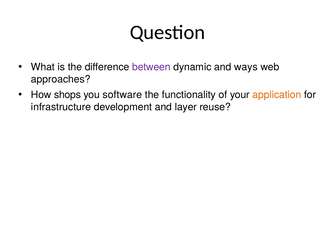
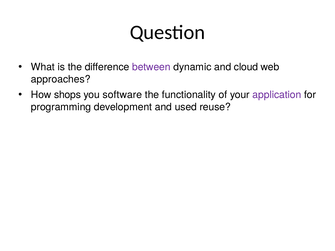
ways: ways -> cloud (246, 67)
application colour: orange -> purple (277, 95)
infrastructure: infrastructure -> programming (61, 107)
layer: layer -> used (186, 107)
